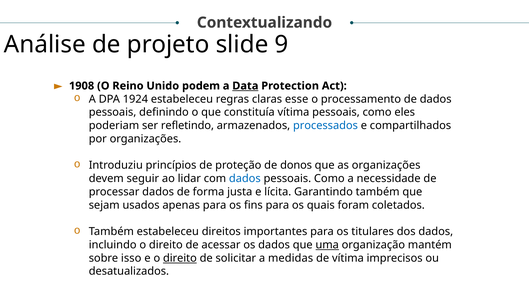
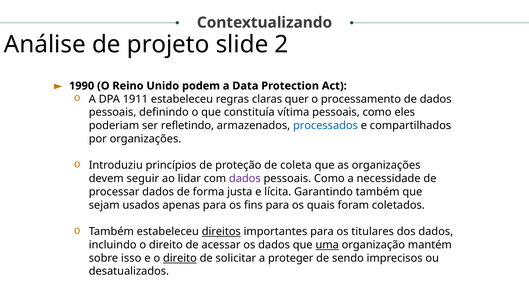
9: 9 -> 2 (282, 44)
1908: 1908 -> 1990 (82, 86)
Data underline: present -> none (245, 86)
1924: 1924 -> 1911 (135, 99)
esse: esse -> quer (297, 99)
donos: donos -> coleta (296, 165)
dados colour: blue -> purple (245, 178)
direitos underline: none -> present (221, 231)
medidas: medidas -> proteger (291, 258)
de vítima: vítima -> sendo (348, 258)
